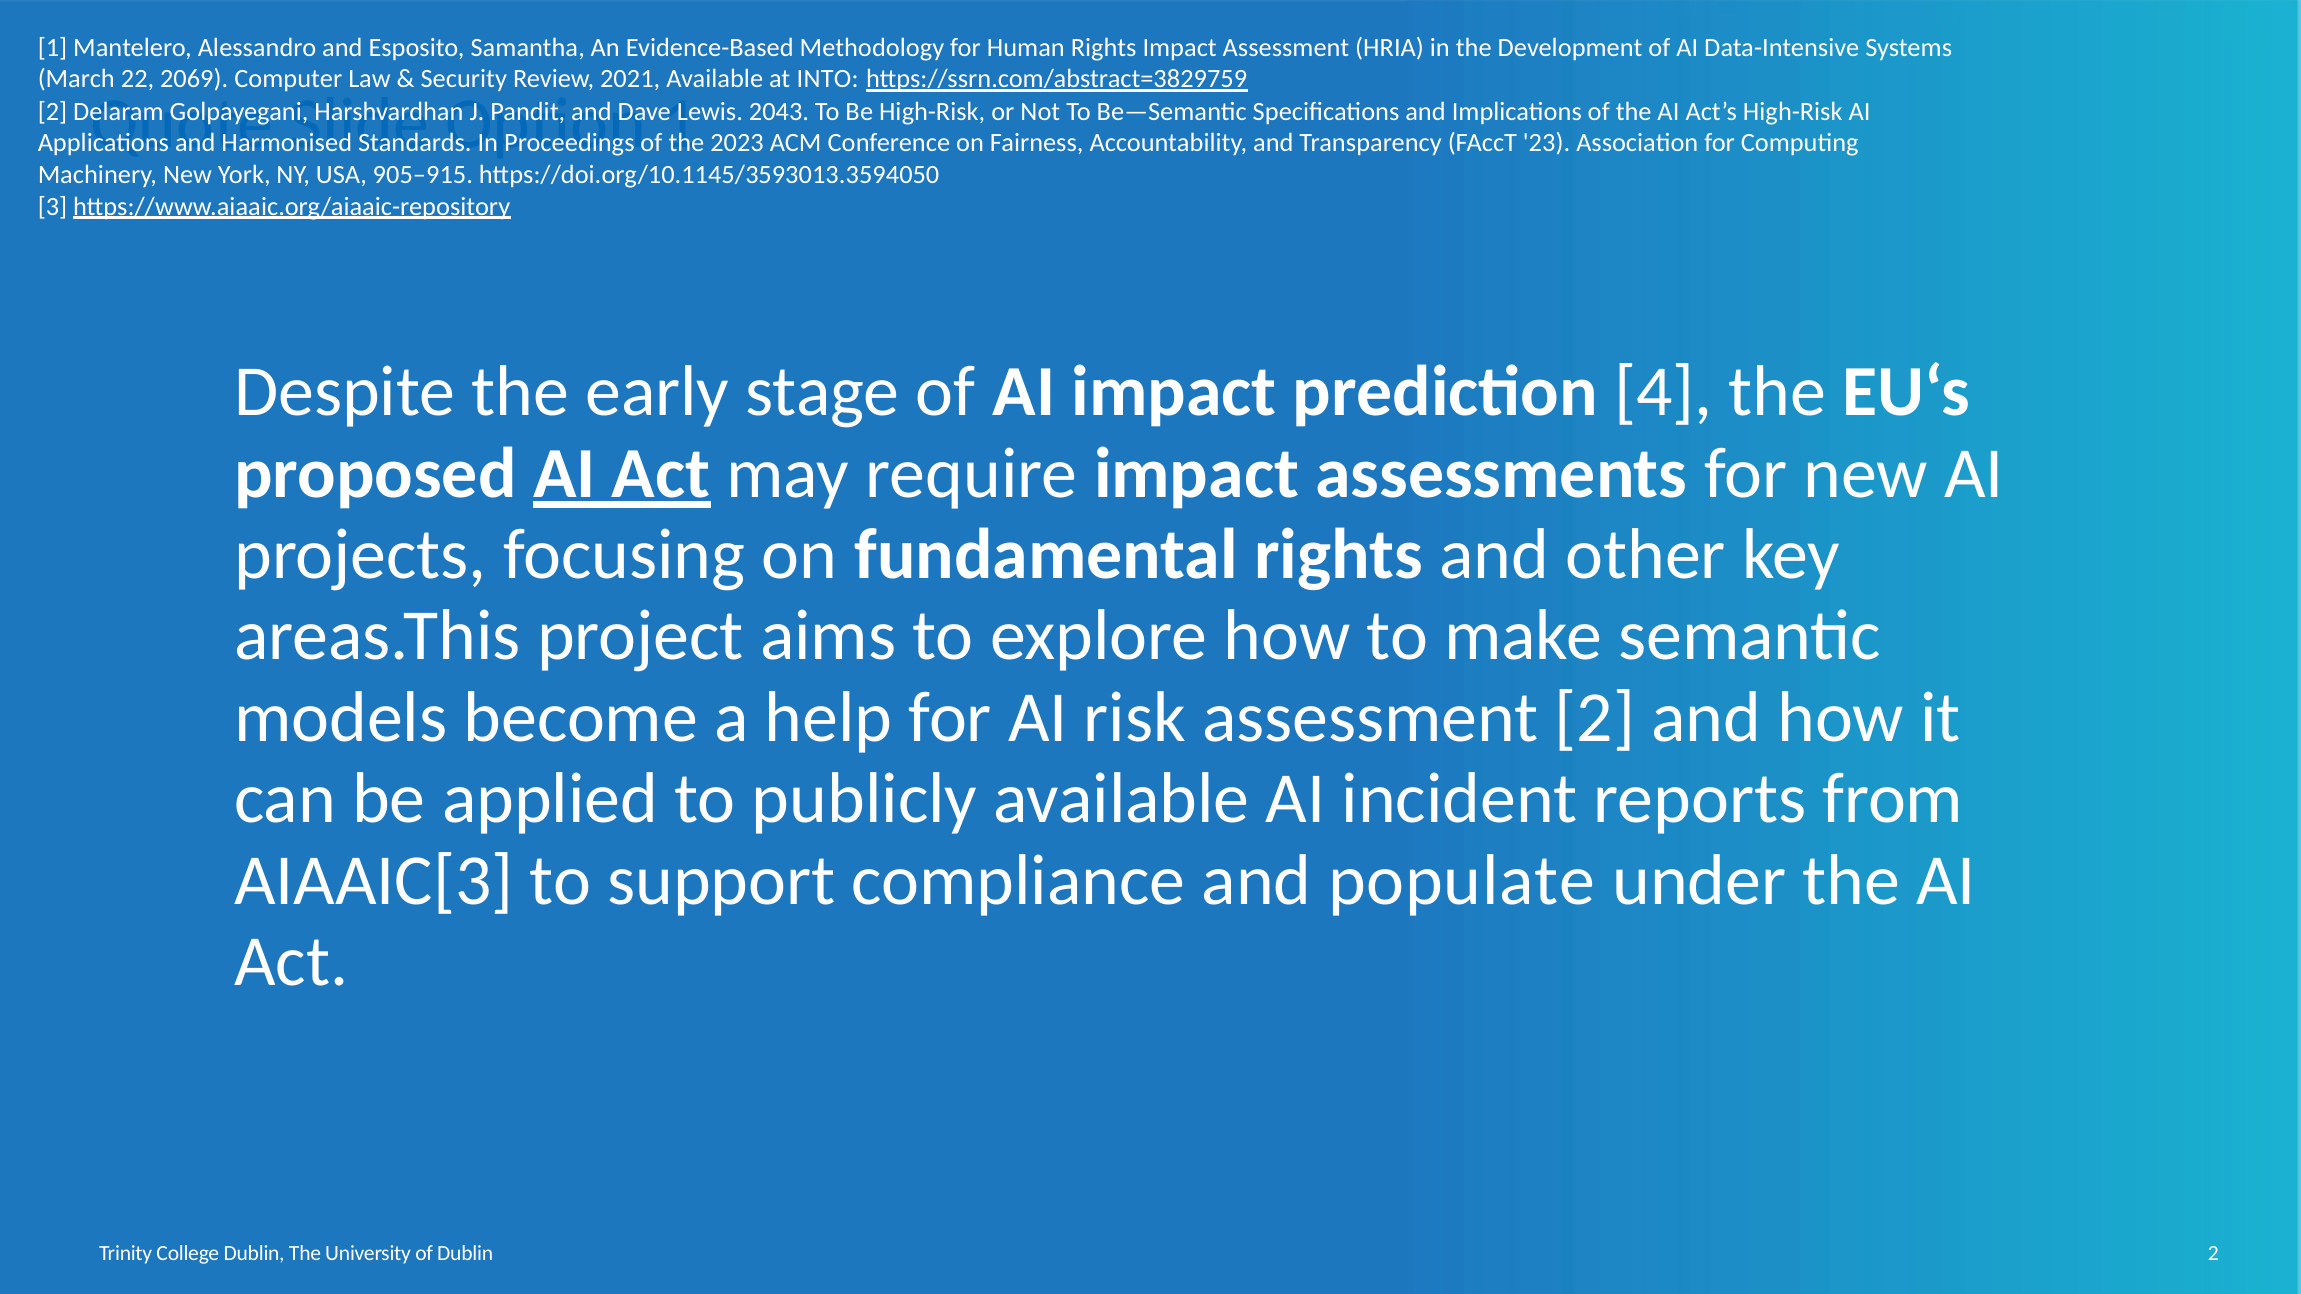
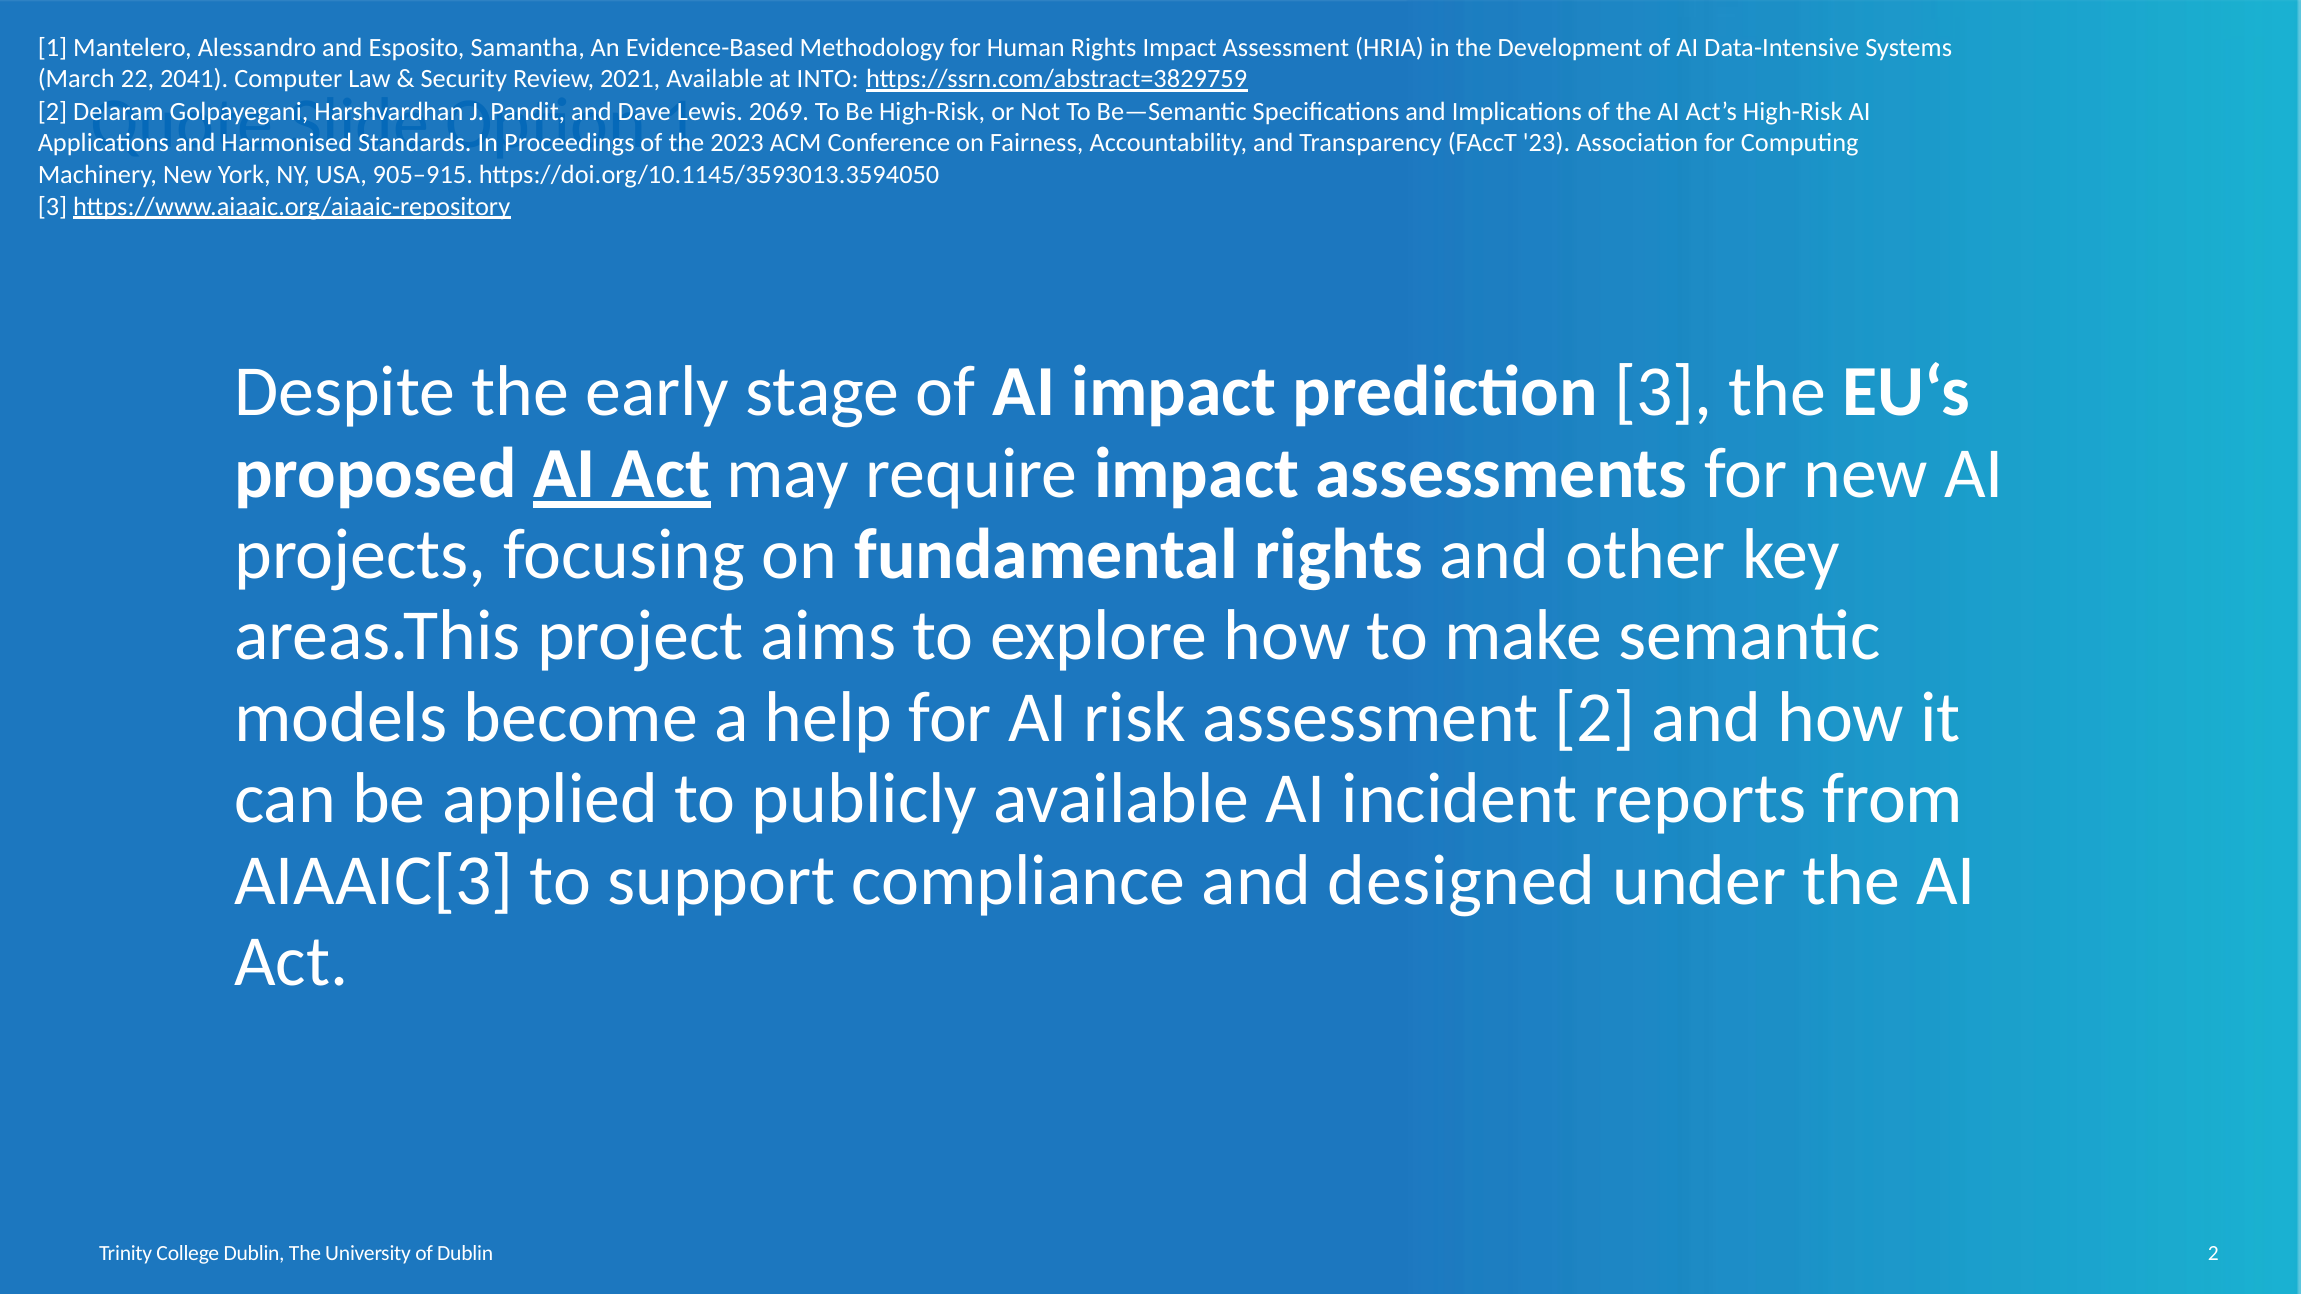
2069: 2069 -> 2041 (194, 79)
2043: 2043 -> 2069 (779, 111)
prediction 4: 4 -> 3 (1664, 392)
populate: populate -> designed (1462, 881)
